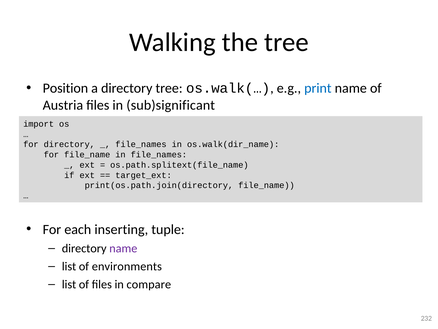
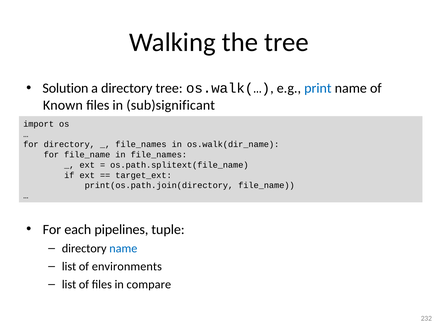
Position: Position -> Solution (65, 88)
Austria: Austria -> Known (63, 105)
inserting: inserting -> pipelines (121, 229)
name colour: purple -> blue (123, 248)
